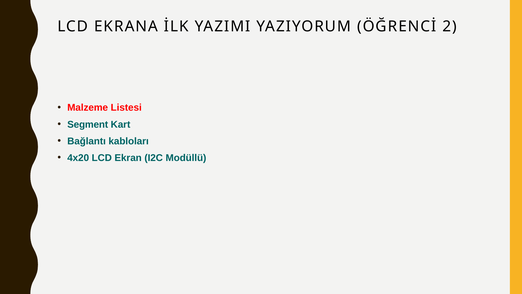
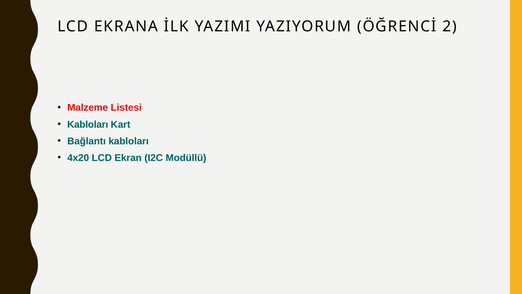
Segment: Segment -> Kabloları (88, 124)
